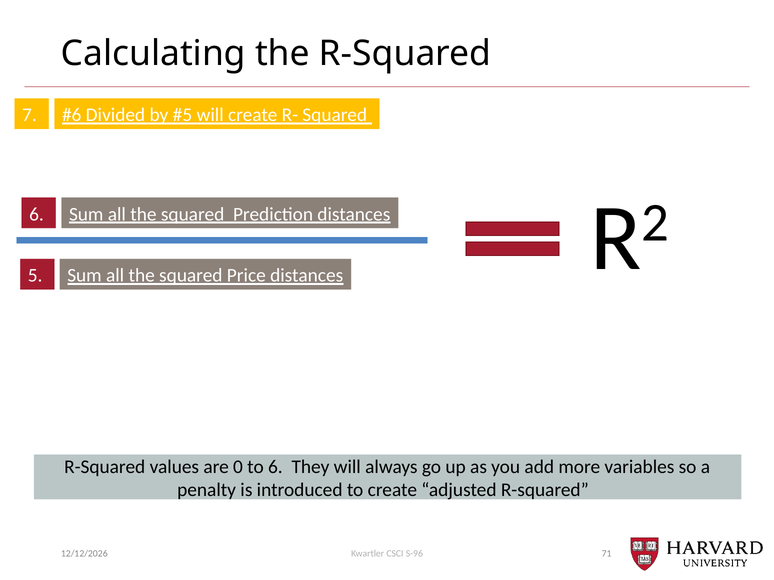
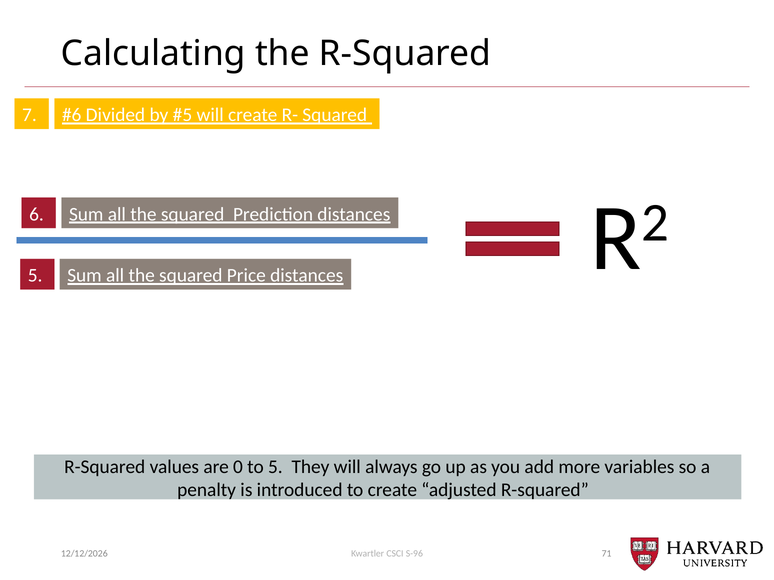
to 6: 6 -> 5 (275, 467)
